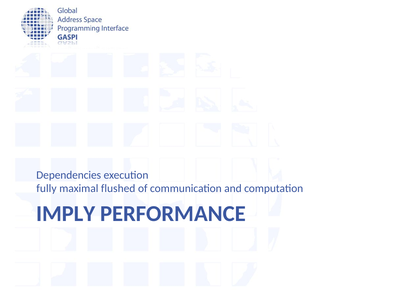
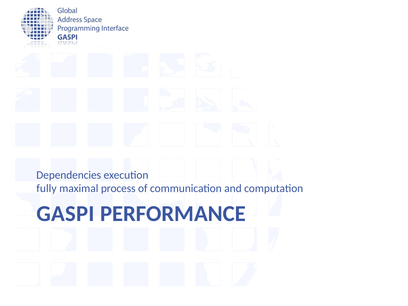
flushed: flushed -> process (118, 189)
IMPLY: IMPLY -> GASPI (66, 214)
